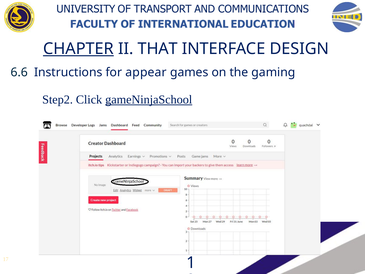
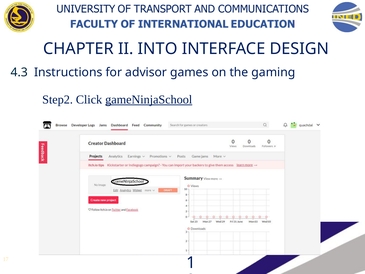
CHAPTER underline: present -> none (78, 49)
THAT: THAT -> INTO (158, 49)
6.6: 6.6 -> 4.3 (19, 72)
appear: appear -> advisor (146, 72)
